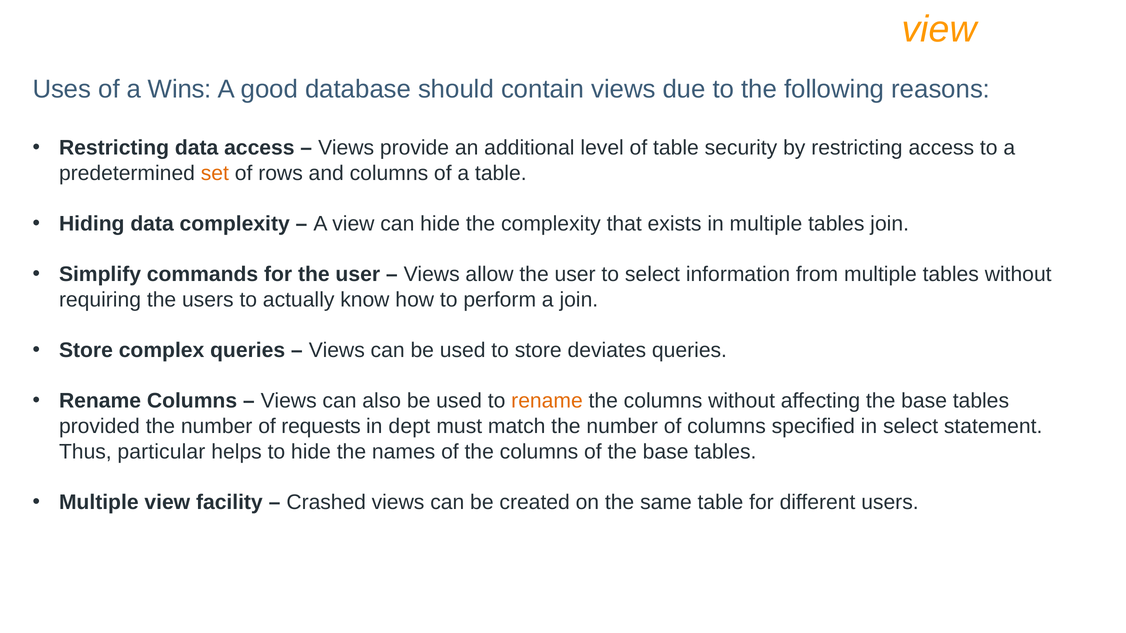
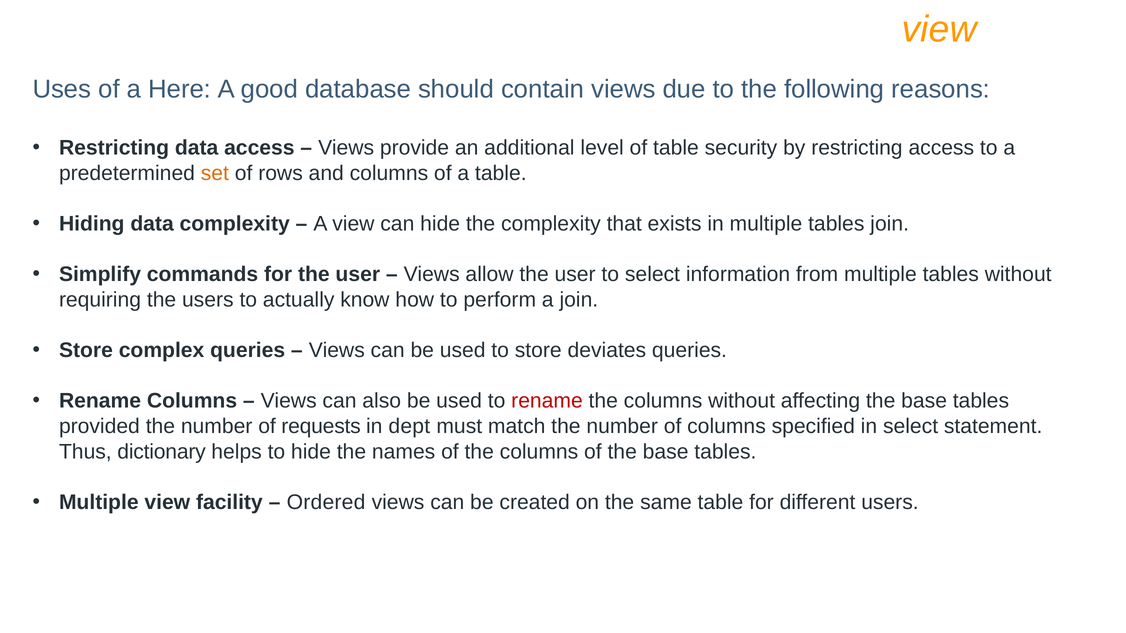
Wins: Wins -> Here (180, 89)
rename colour: orange -> red (547, 401)
particular: particular -> dictionary (162, 452)
Crashed: Crashed -> Ordered (326, 503)
